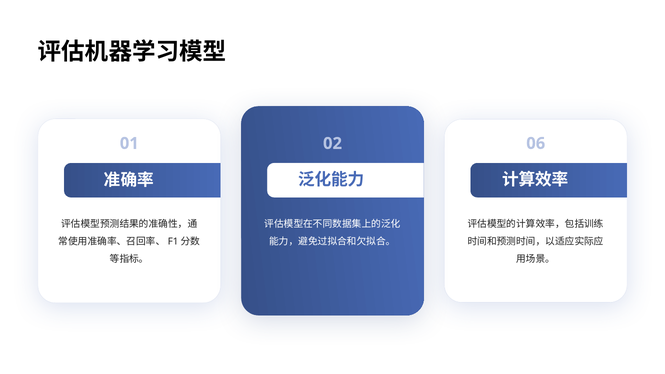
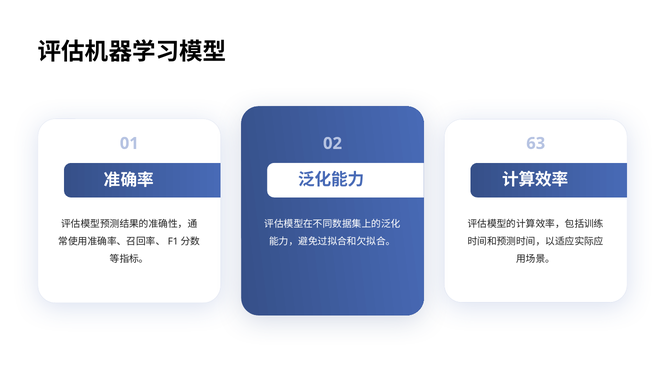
06: 06 -> 63 (536, 143)
